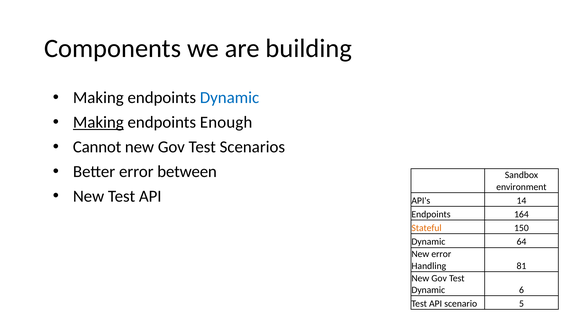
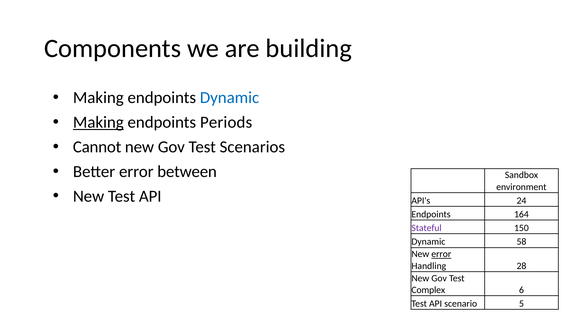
Enough: Enough -> Periods (226, 122)
14: 14 -> 24 (521, 201)
Stateful colour: orange -> purple (427, 228)
64: 64 -> 58 (521, 242)
error underline: none -> present (441, 254)
81: 81 -> 28 (521, 266)
Dynamic: Dynamic -> Complex (428, 290)
